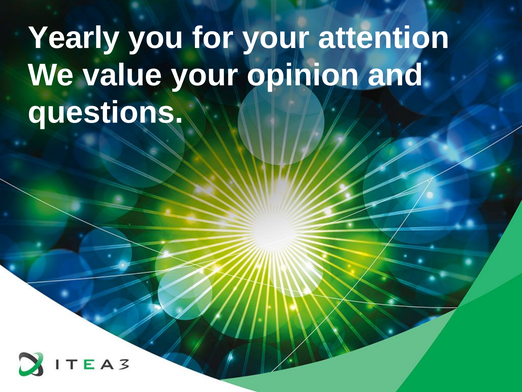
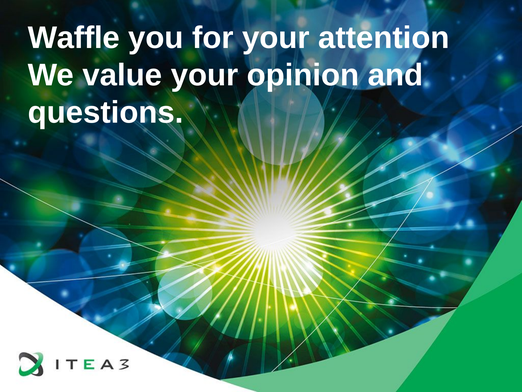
Yearly: Yearly -> Waffle (74, 38)
